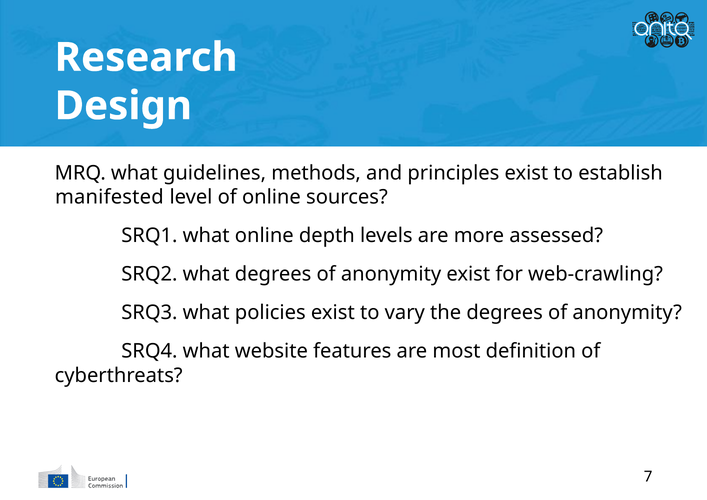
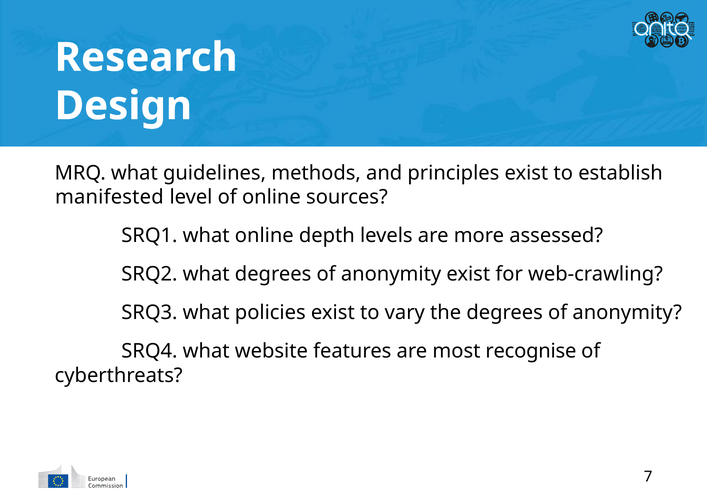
definition: definition -> recognise (531, 351)
